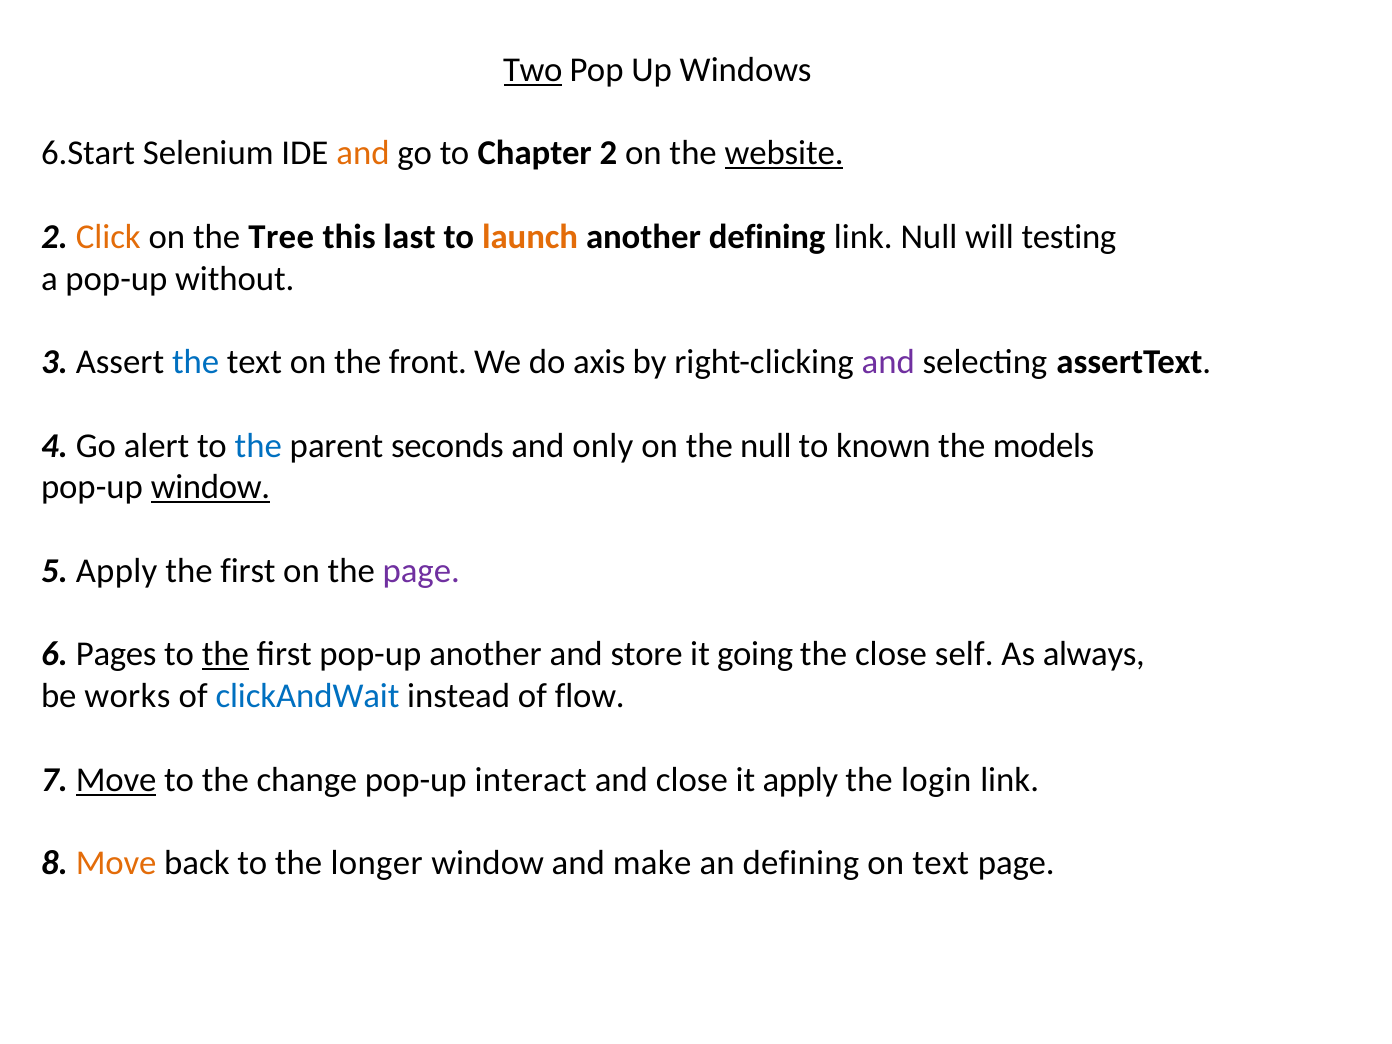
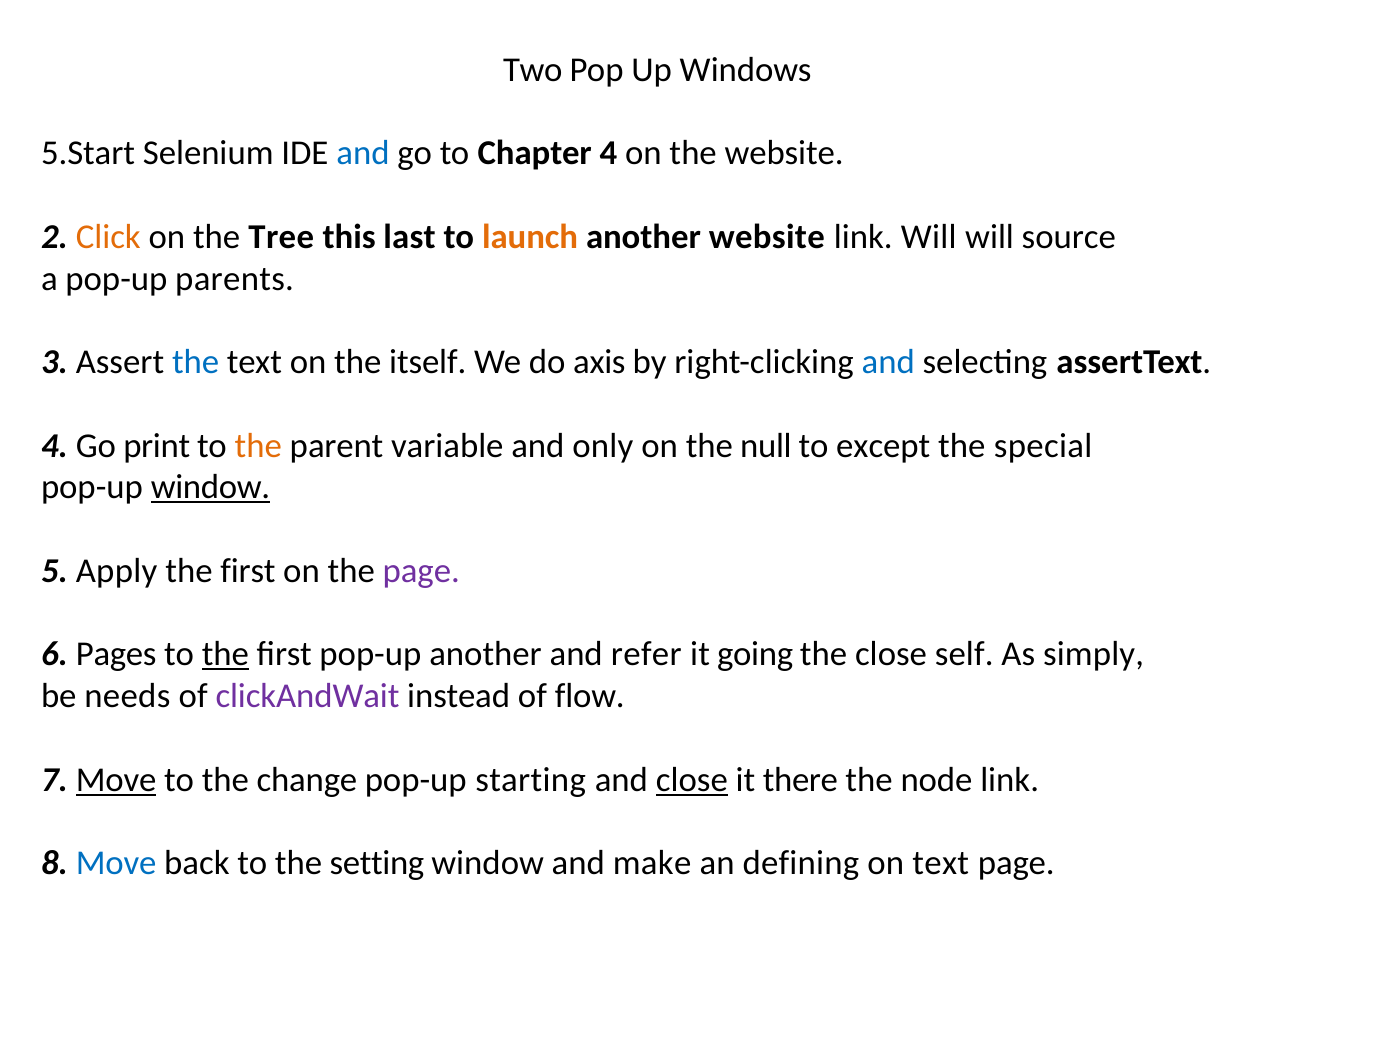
Two underline: present -> none (533, 70)
6.Start: 6.Start -> 5.Start (88, 153)
and colour: orange -> blue (363, 153)
Chapter 2: 2 -> 4 (608, 153)
website underline: present -> none (784, 153)
another defining: defining -> website (767, 237)
link Null: Null -> Will (929, 237)
testing: testing -> source (1069, 237)
without: without -> parents (235, 279)
front: front -> itself (428, 362)
and colour: purple -> blue (888, 362)
alert: alert -> print (157, 446)
the colour: blue -> orange (258, 446)
seconds: seconds -> variable (447, 446)
known: known -> except (883, 446)
models: models -> special (1043, 446)
store: store -> refer (646, 654)
always: always -> simply (1094, 654)
works: works -> needs (127, 696)
clickAndWait colour: blue -> purple (307, 696)
interact: interact -> starting (531, 780)
close underline: none -> present (692, 780)
it apply: apply -> there (800, 780)
login: login -> node (936, 780)
Move colour: orange -> blue (116, 863)
longer: longer -> setting (377, 863)
